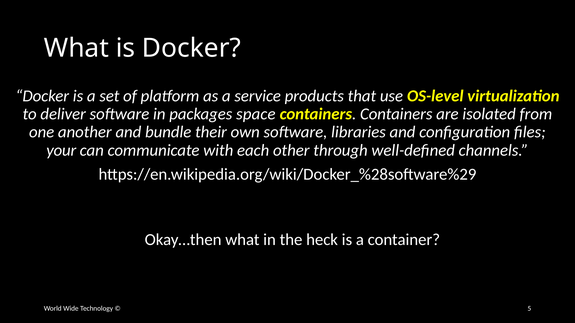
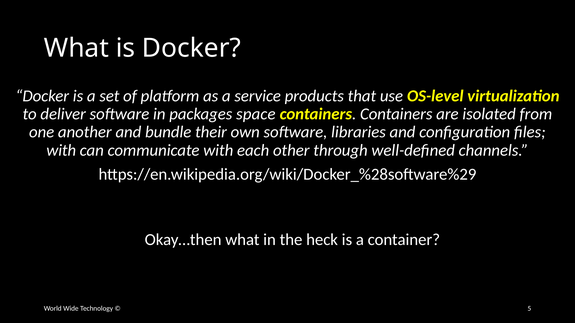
your: your -> with (61, 150)
